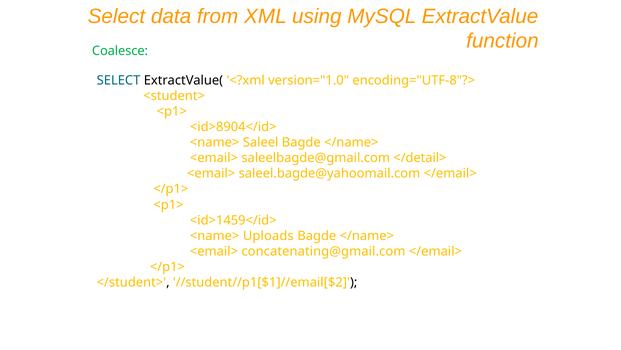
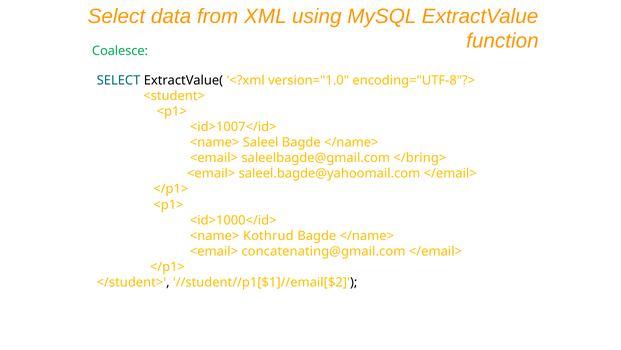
<id>8904</id>: <id>8904</id> -> <id>1007</id> (233, 127)
</detail>: </detail> -> </bring> (420, 158)
<id>1459</id>: <id>1459</id> -> <id>1000</id> (233, 220)
Uploads: Uploads -> Kothrud (268, 235)
